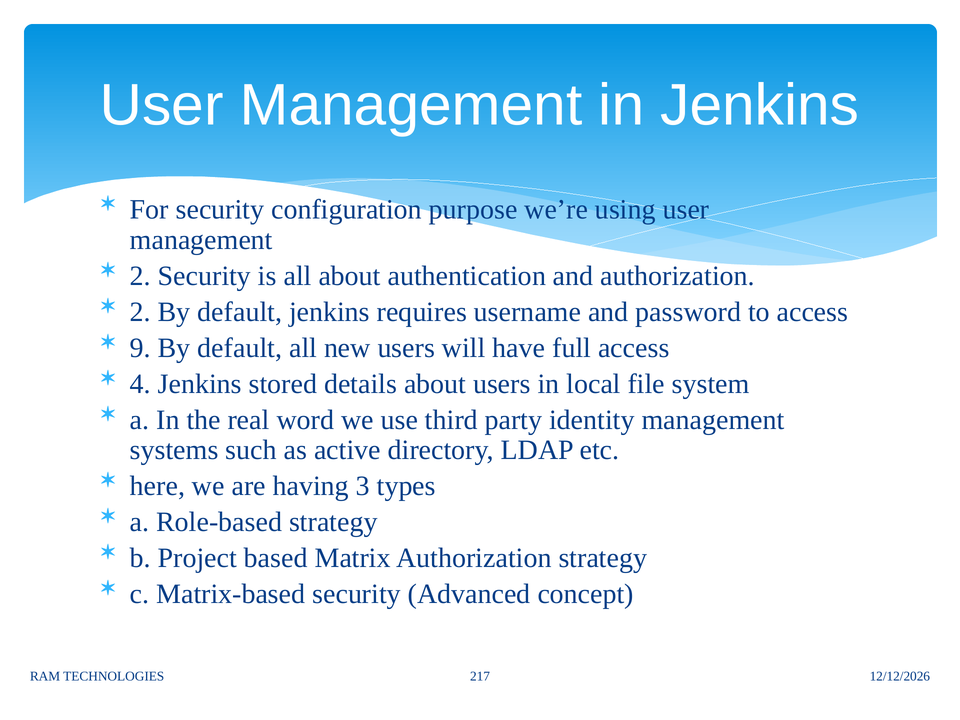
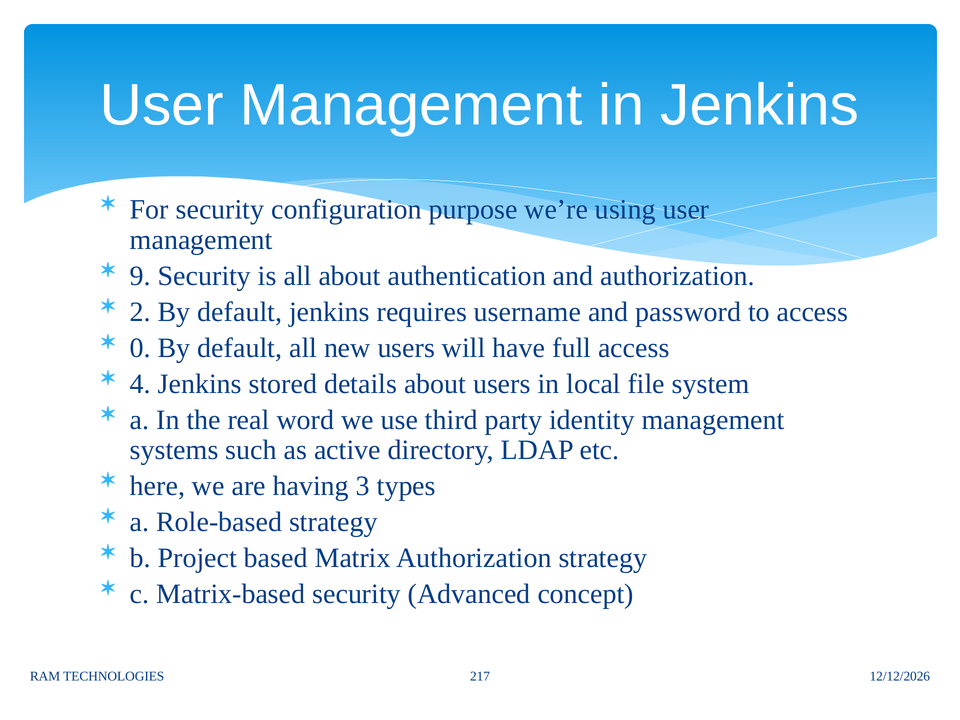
2: 2 -> 9 (140, 276)
9: 9 -> 0 (140, 348)
